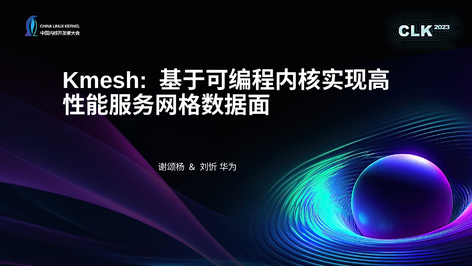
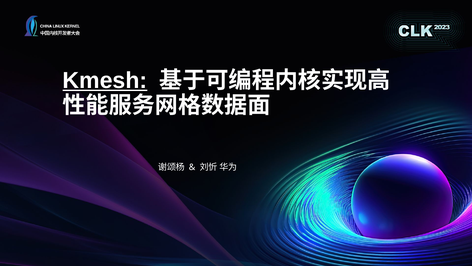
Kmesh underline: none -> present (105, 80)
